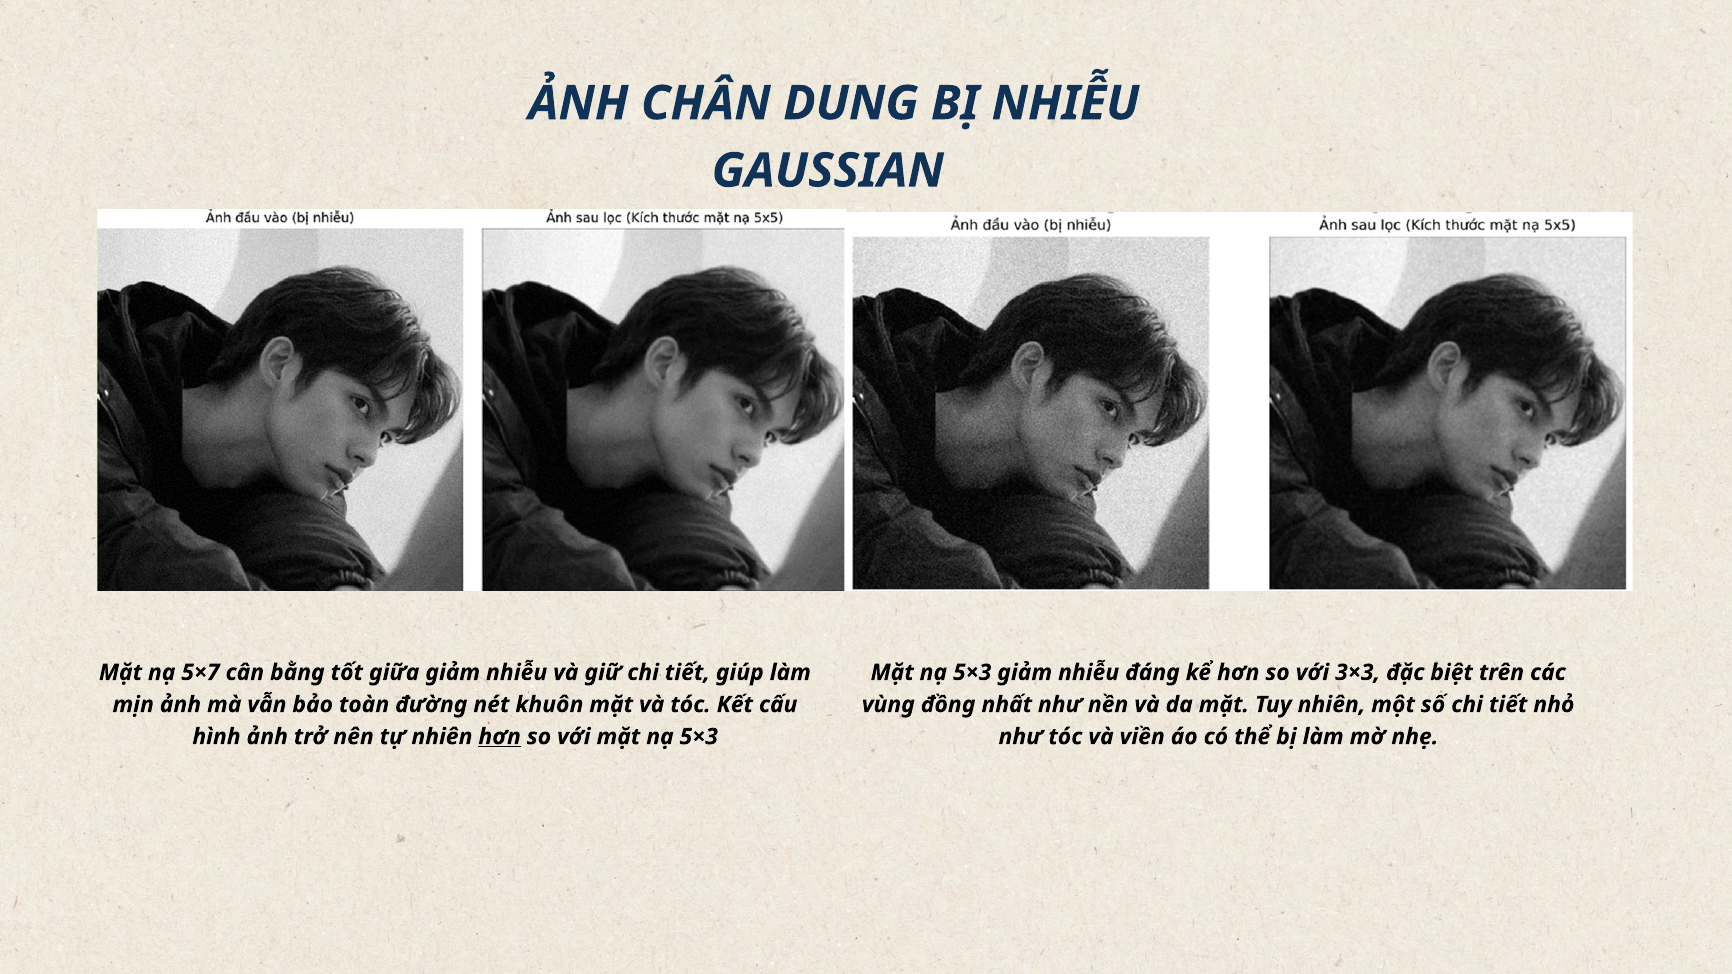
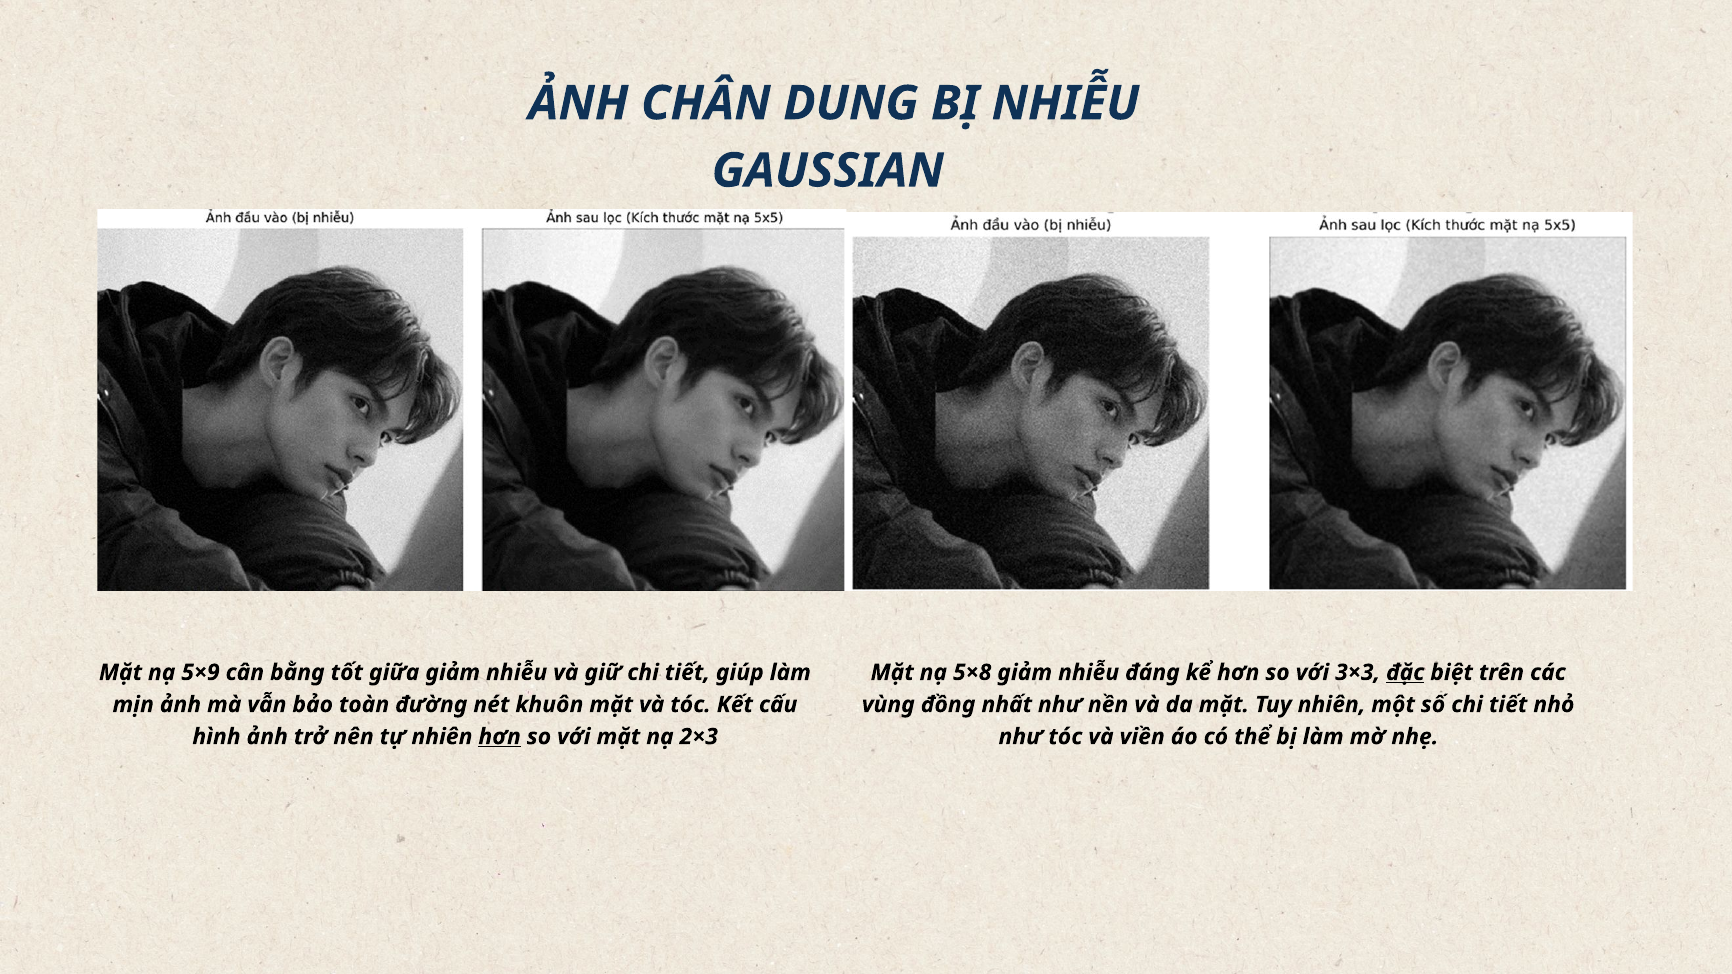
5×7: 5×7 -> 5×9 (200, 673)
5×3: 5×3 -> 5×8 (972, 673)
đặc underline: none -> present (1405, 673)
với mặt nạ 5×3: 5×3 -> 2×3 (699, 737)
